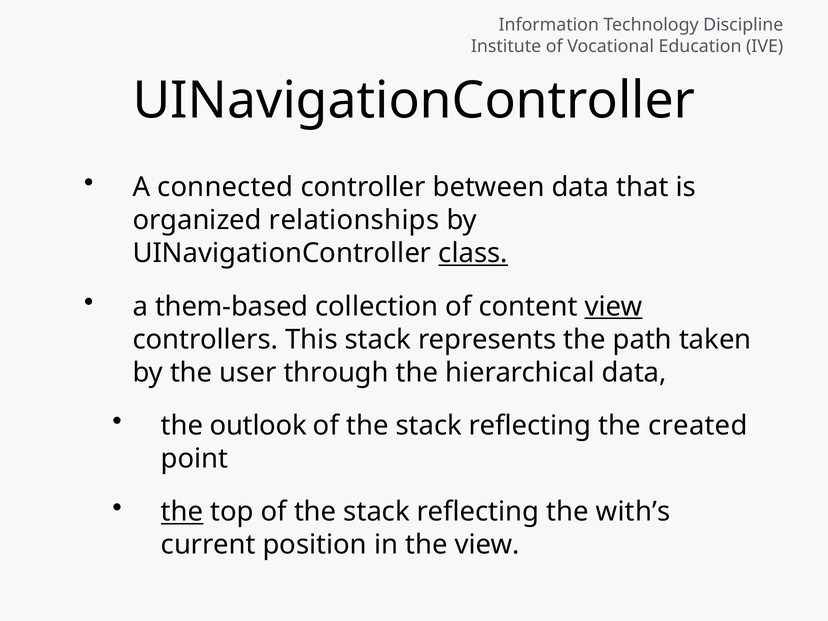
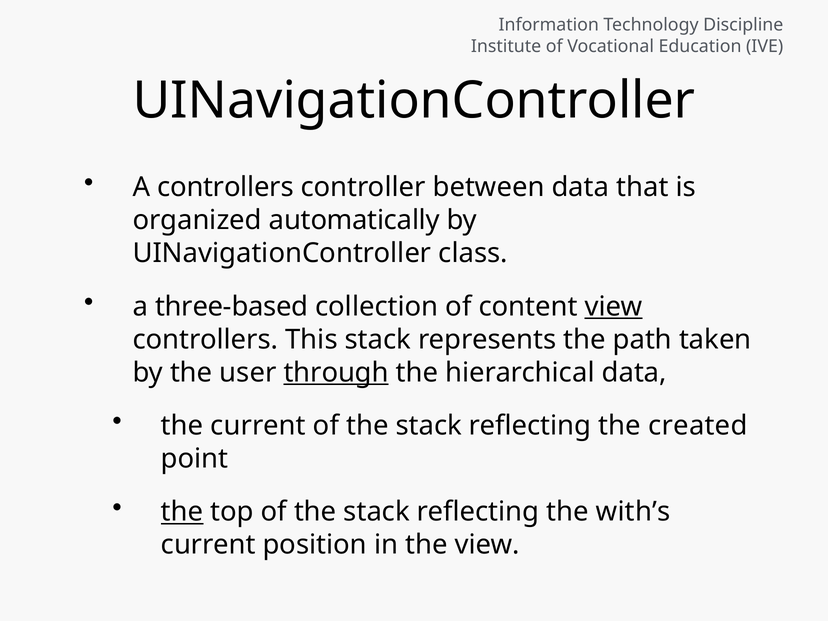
A connected: connected -> controllers (225, 187)
relationships: relationships -> automatically (354, 220)
class underline: present -> none (473, 253)
them-based: them-based -> three-based (232, 307)
through underline: none -> present (336, 373)
the outlook: outlook -> current (258, 426)
